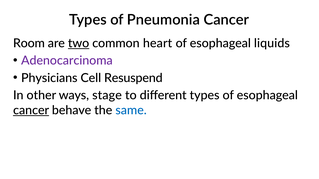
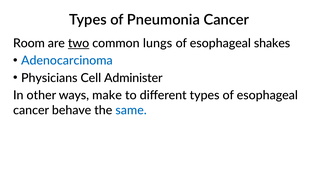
heart: heart -> lungs (158, 43)
liquids: liquids -> shakes (272, 43)
Adenocarcinoma colour: purple -> blue (67, 61)
Resuspend: Resuspend -> Administer (133, 78)
stage: stage -> make (107, 96)
cancer underline: present -> none (31, 110)
